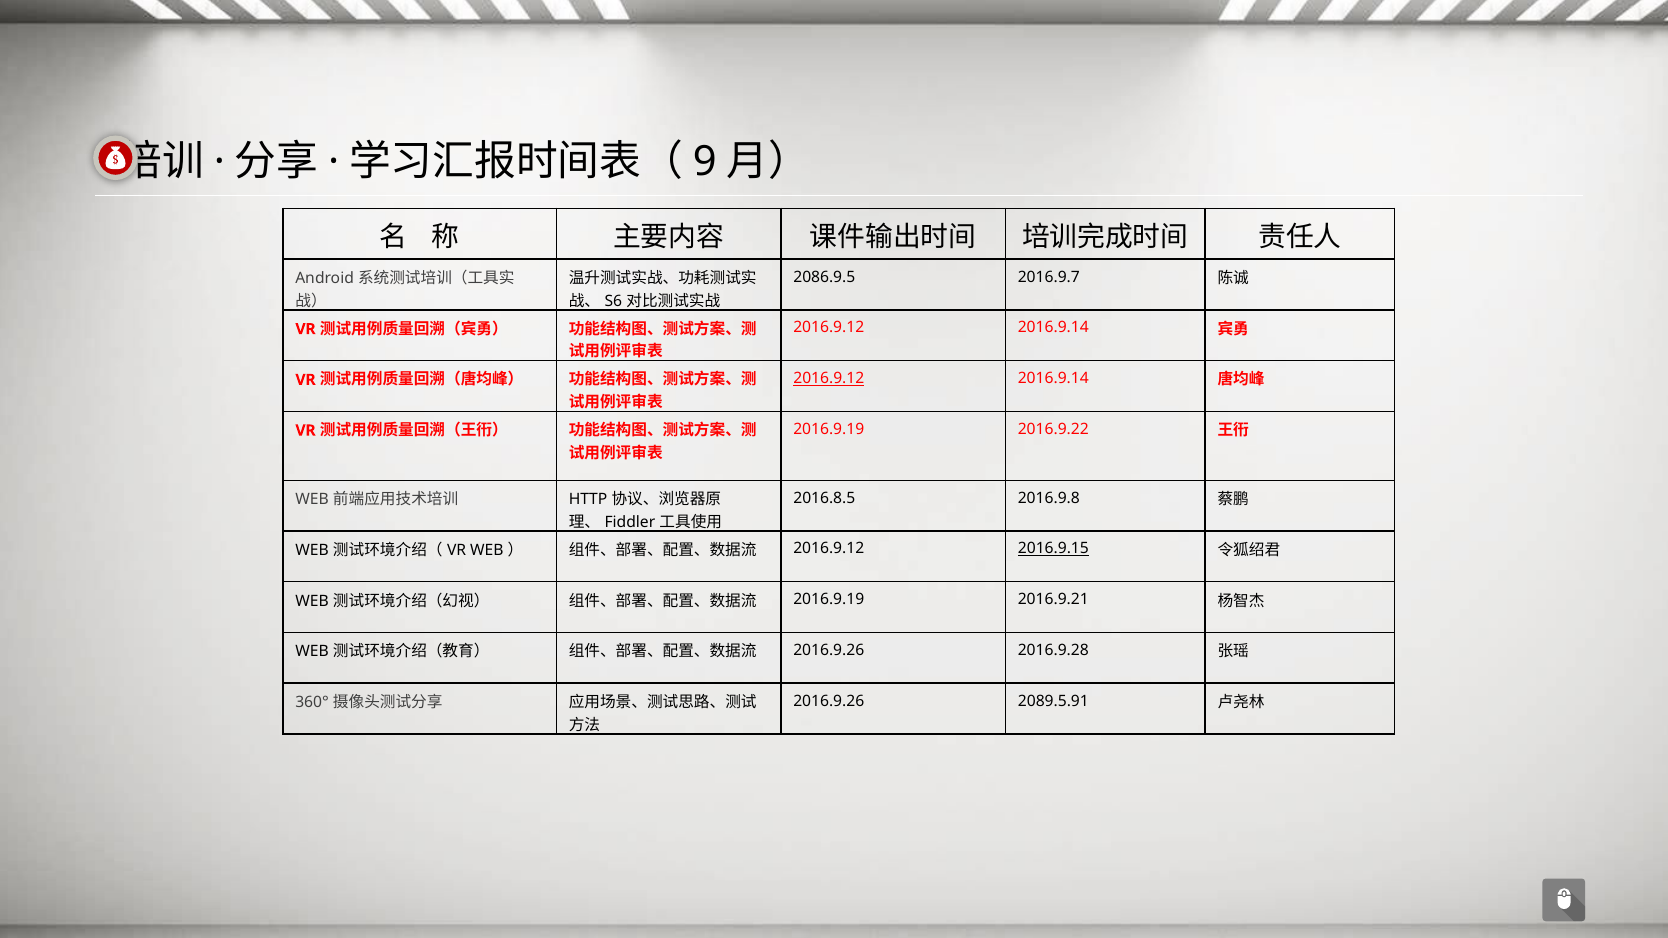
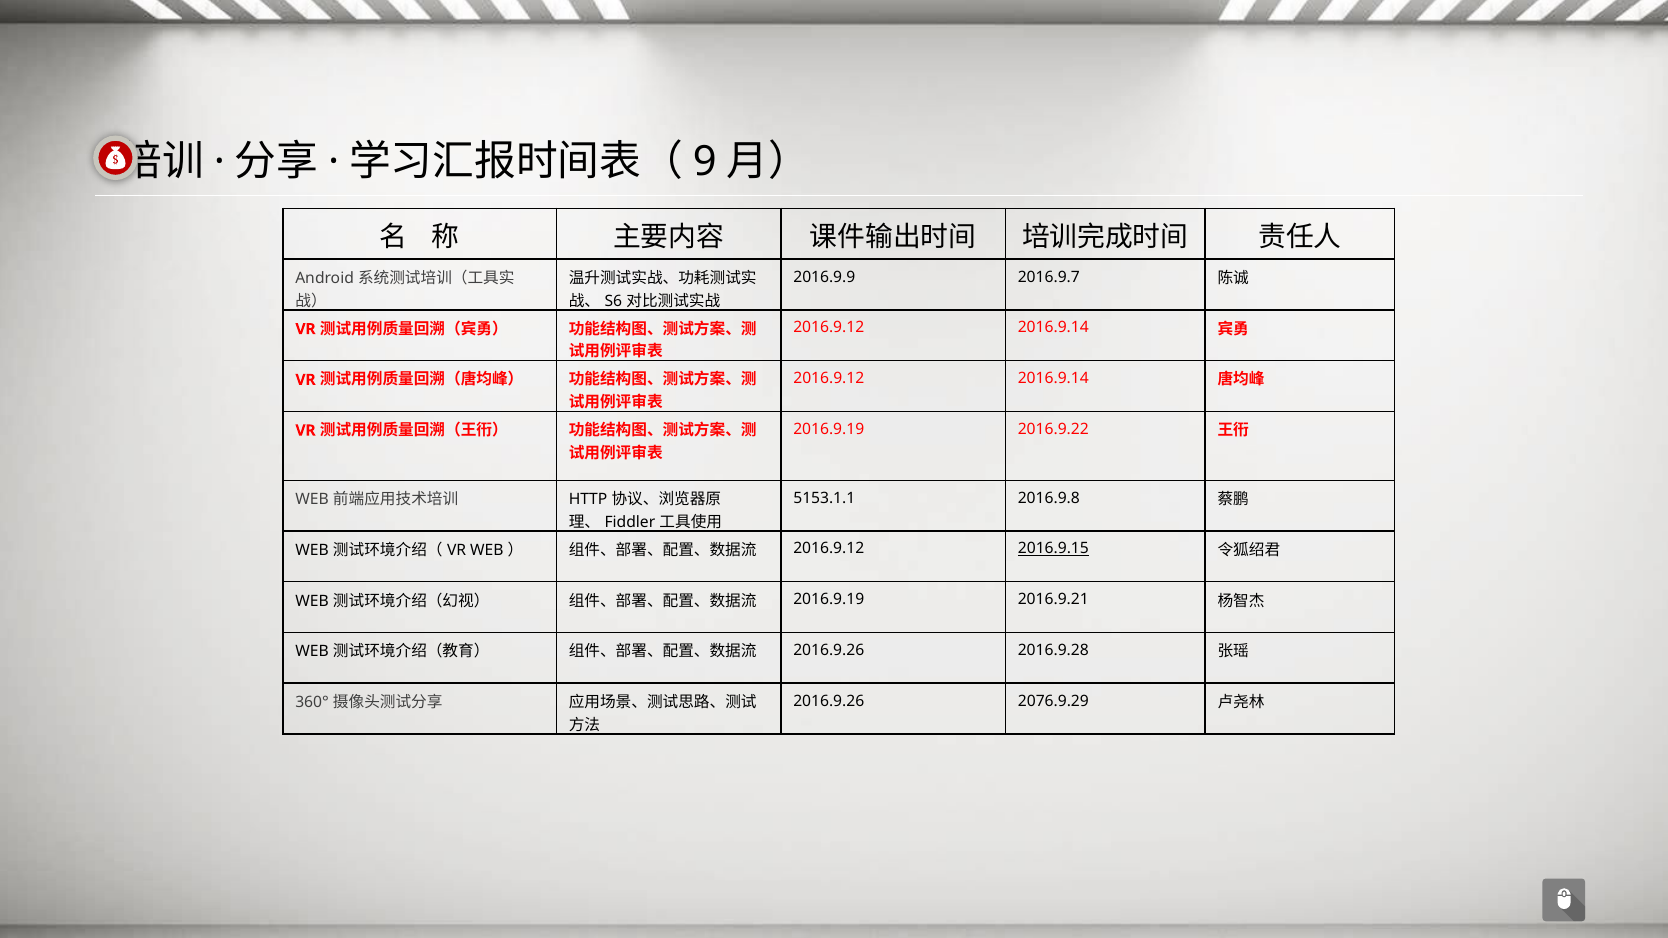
2086.9.5: 2086.9.5 -> 2016.9.9 (824, 277)
2016.9.12 underline: present -> none (829, 378)
2016.8.5: 2016.8.5 -> 5153.1.1 (824, 498)
2089.5.91: 2089.5.91 -> 2076.9.29 (1053, 701)
